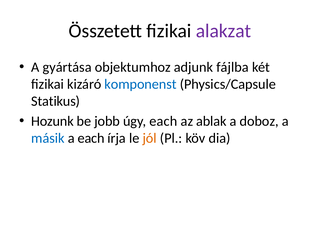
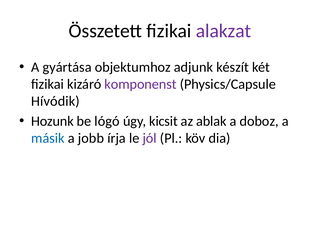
fájlba: fájlba -> készít (233, 67)
komponenst colour: blue -> purple (141, 84)
Statikus: Statikus -> Hívódik (55, 101)
jobb: jobb -> lógó (107, 121)
úgy each: each -> kicsit (163, 121)
a each: each -> jobb (91, 138)
jól colour: orange -> purple (150, 138)
